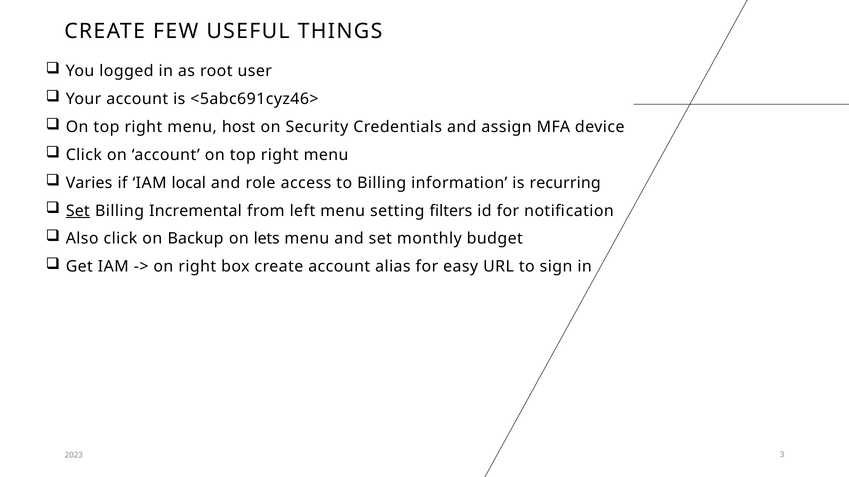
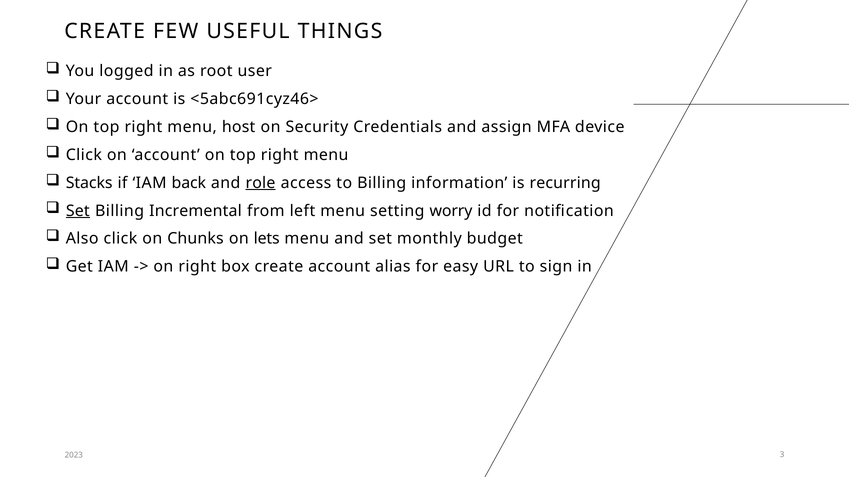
Varies: Varies -> Stacks (89, 183)
local: local -> back (189, 183)
role underline: none -> present (260, 183)
filters: filters -> worry (451, 211)
Backup: Backup -> Chunks (196, 239)
